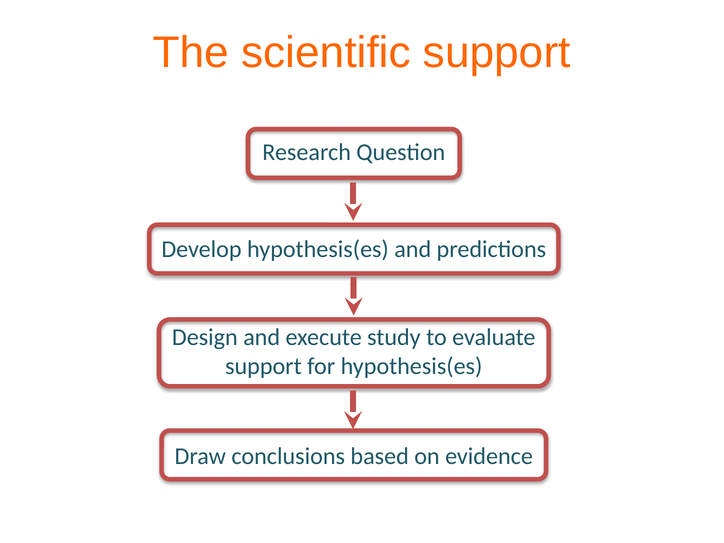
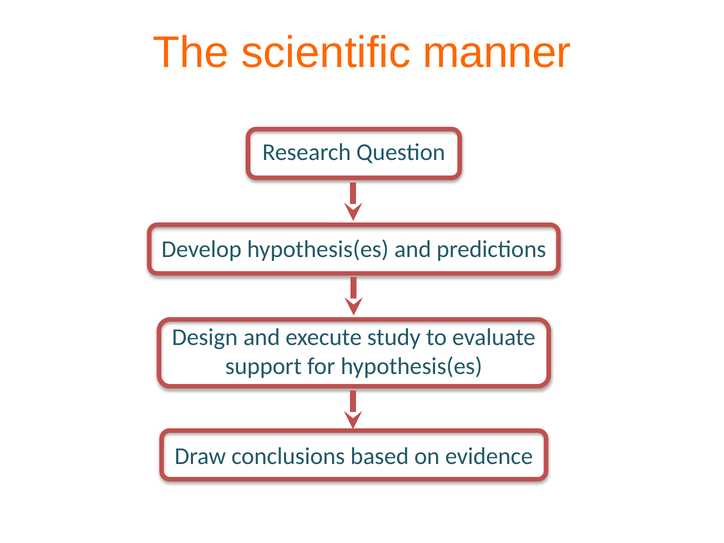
scientific support: support -> manner (497, 53)
